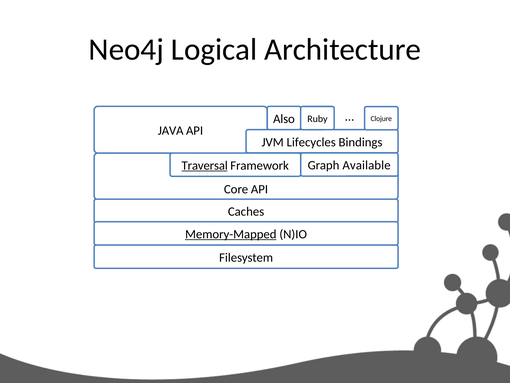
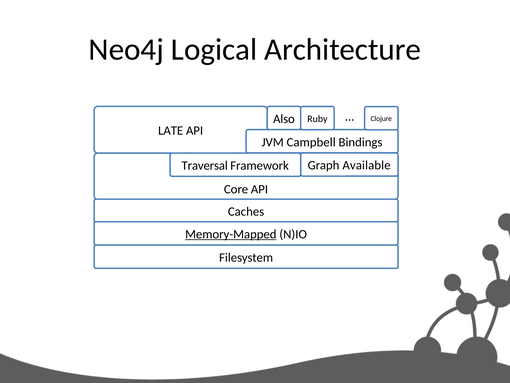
JAVA: JAVA -> LATE (171, 130)
Lifecycles: Lifecycles -> Campbell (311, 142)
Traversal underline: present -> none (205, 165)
